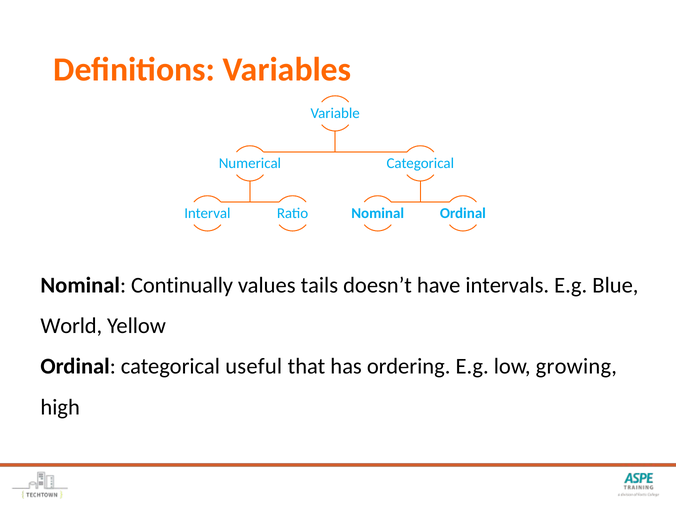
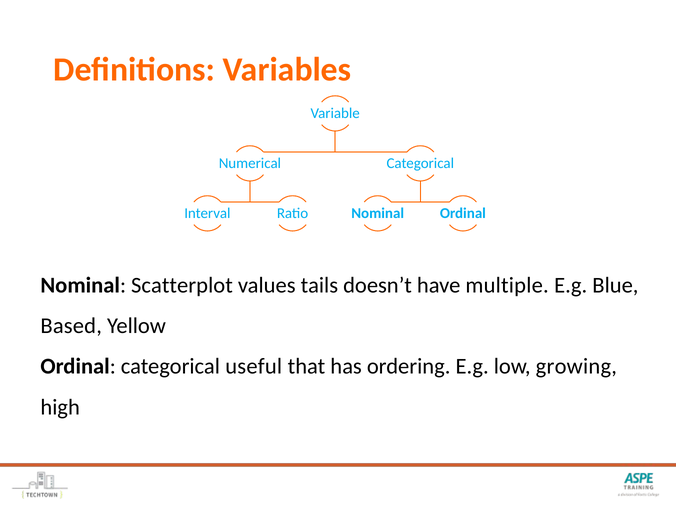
Continually: Continually -> Scatterplot (182, 285)
intervals: intervals -> multiple (507, 285)
World: World -> Based (71, 326)
